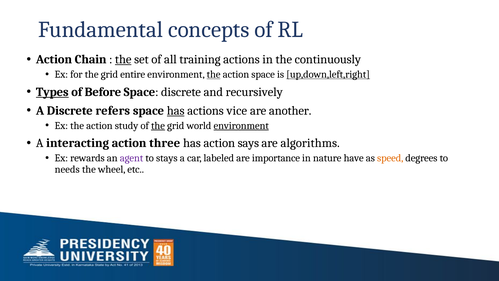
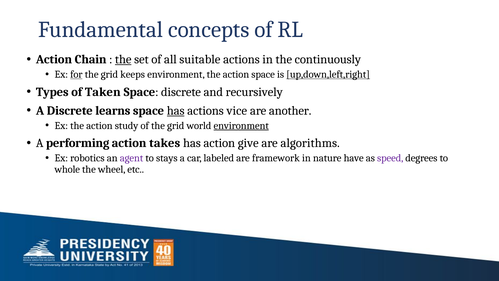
training: training -> suitable (200, 59)
for underline: none -> present (76, 74)
entire: entire -> keeps (133, 74)
the underline: present -> none (214, 74)
Types underline: present -> none (52, 92)
Before: Before -> Taken (103, 92)
refers: refers -> learns (113, 110)
the underline: present -> none (158, 125)
interacting: interacting -> performing (78, 143)
three: three -> takes (165, 143)
says: says -> give (248, 143)
rewards: rewards -> robotics (87, 158)
importance: importance -> framework (276, 158)
speed colour: orange -> purple (390, 158)
needs: needs -> whole (67, 169)
